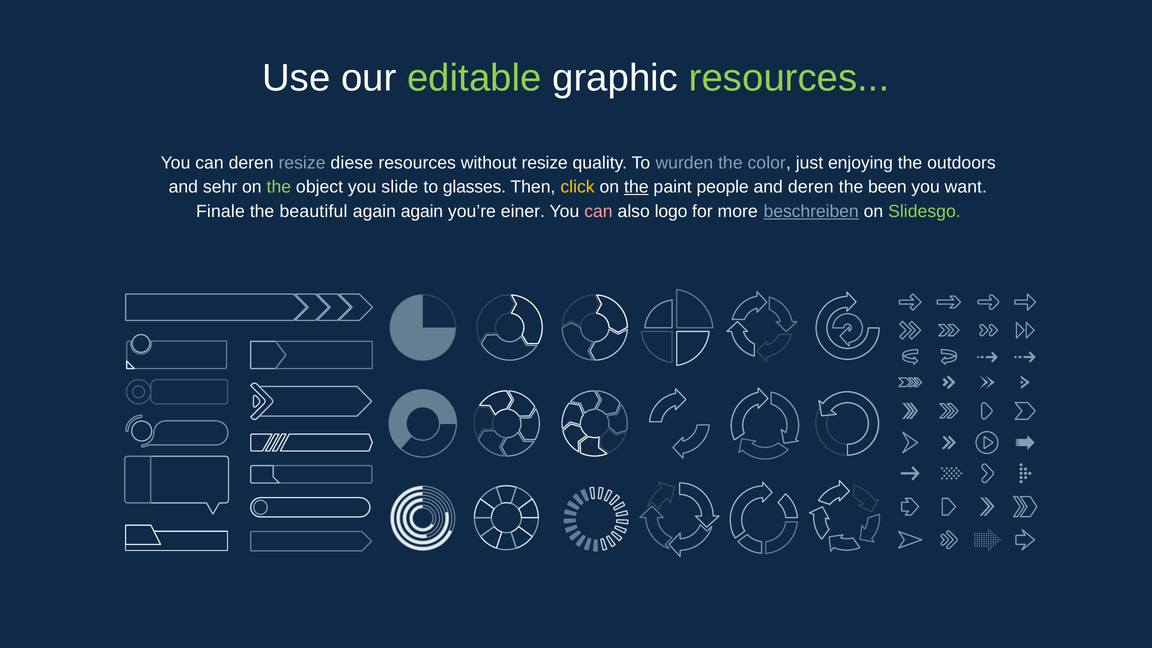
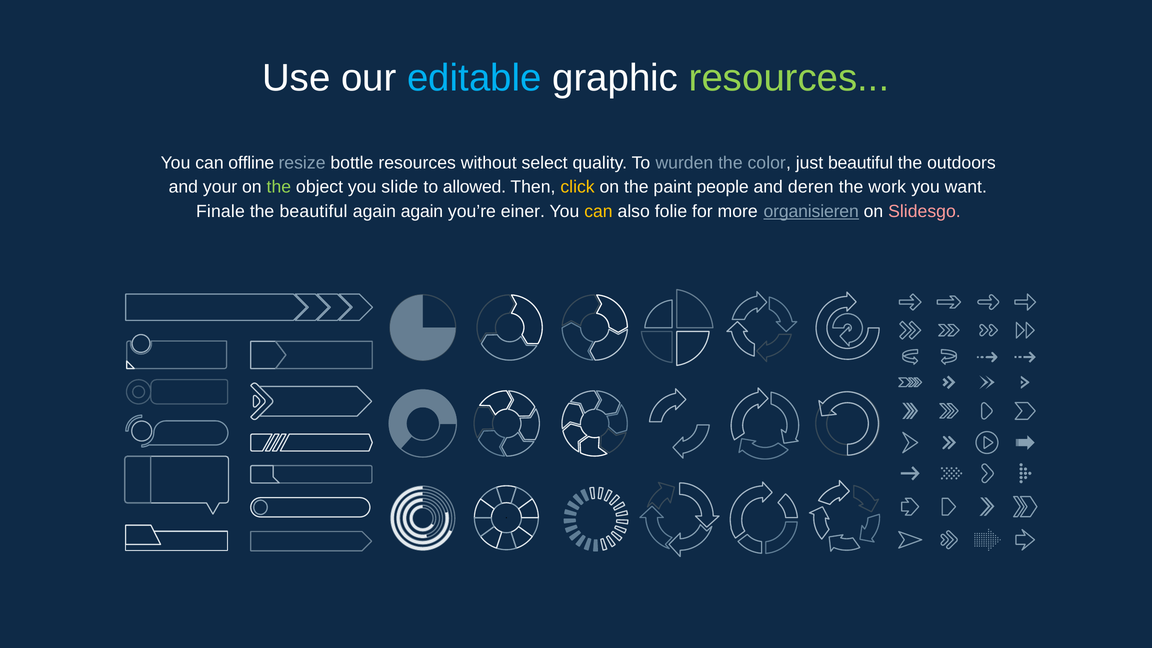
editable colour: light green -> light blue (474, 78)
can deren: deren -> offline (251, 163)
diese: diese -> bottle (352, 163)
without resize: resize -> select (545, 163)
just enjoying: enjoying -> beautiful (861, 163)
sehr: sehr -> your (220, 187)
glasses: glasses -> allowed (474, 187)
the underline: present -> none (636, 187)
been: been -> work (887, 187)
can colour: pink -> yellow (598, 211)
logo: logo -> folie (671, 211)
beschreiben: beschreiben -> organisieren (811, 211)
Slidesgo colour: light green -> pink (924, 211)
